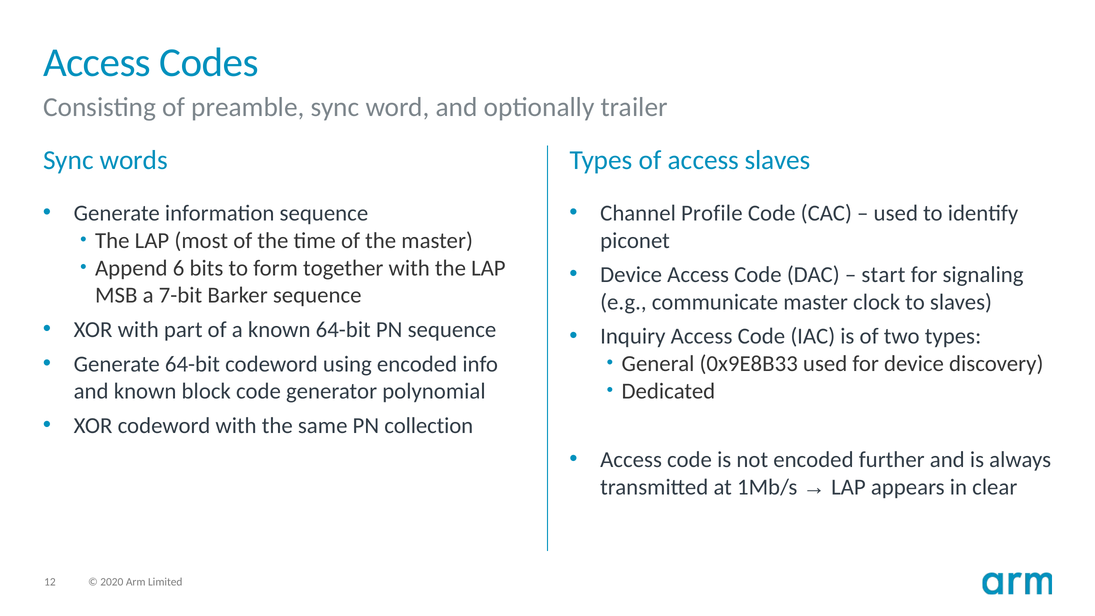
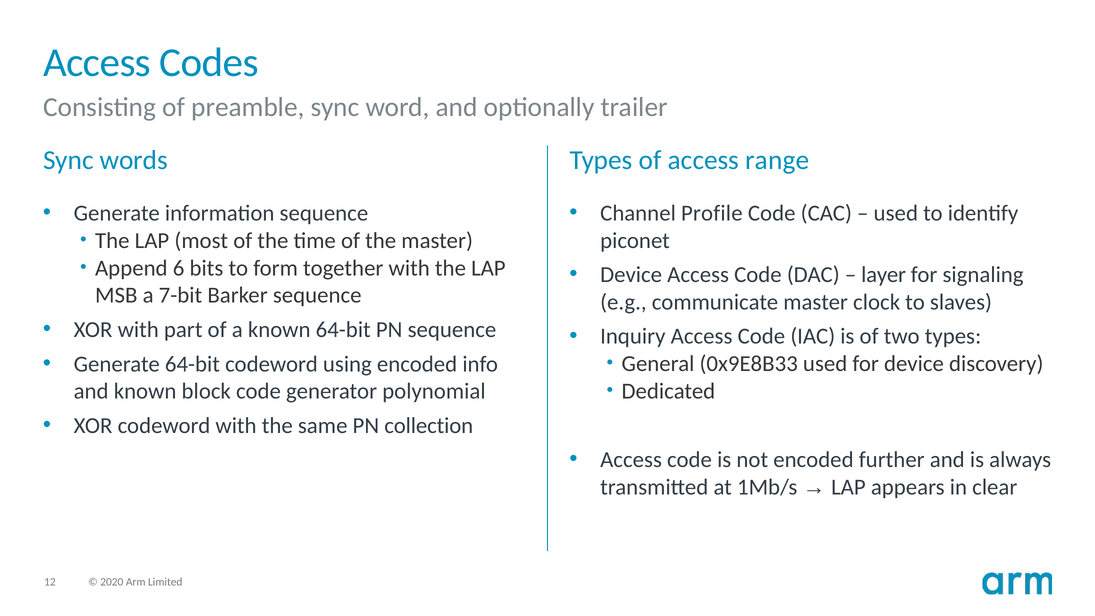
access slaves: slaves -> range (777, 160)
start: start -> layer (884, 275)
